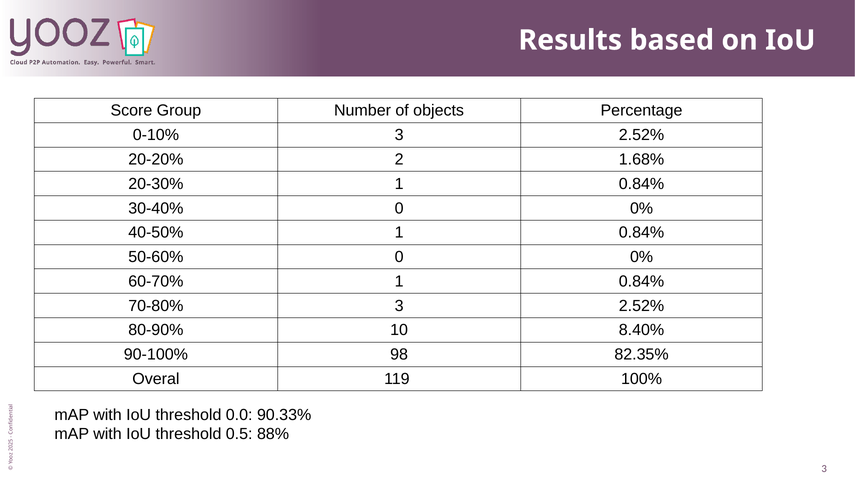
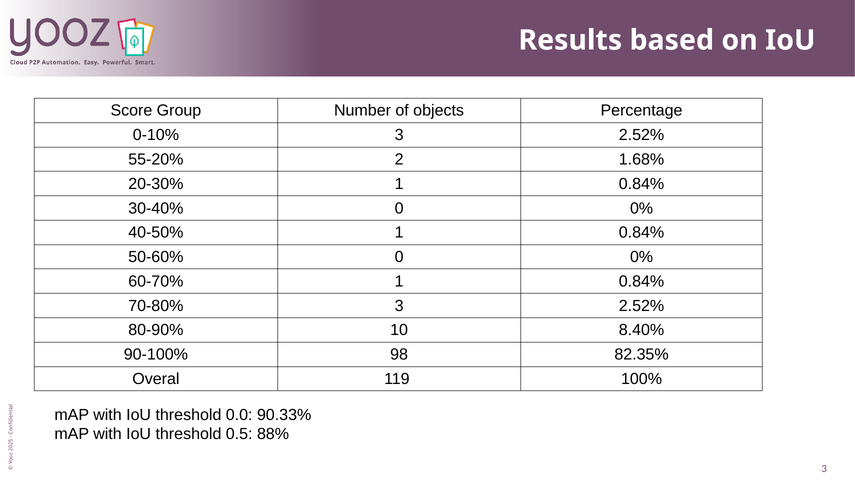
20-20%: 20-20% -> 55-20% (156, 159)
